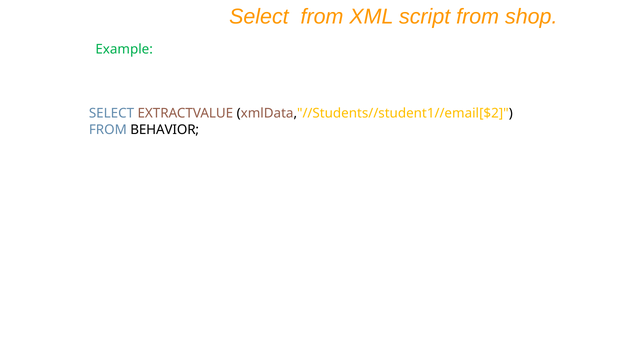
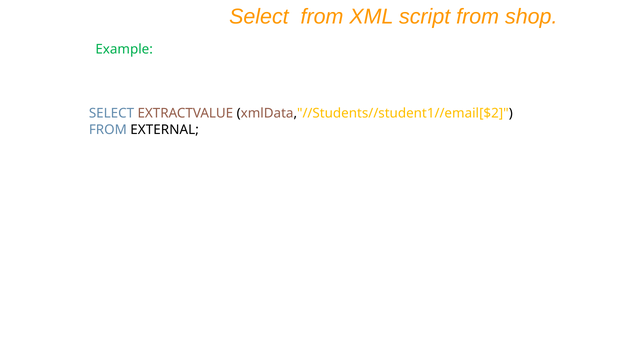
BEHAVIOR: BEHAVIOR -> EXTERNAL (165, 129)
